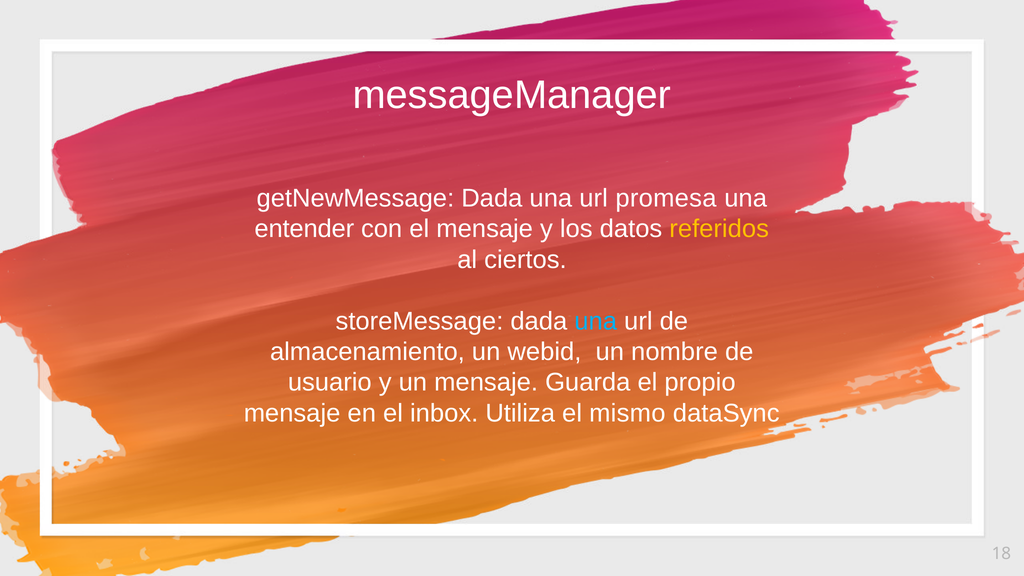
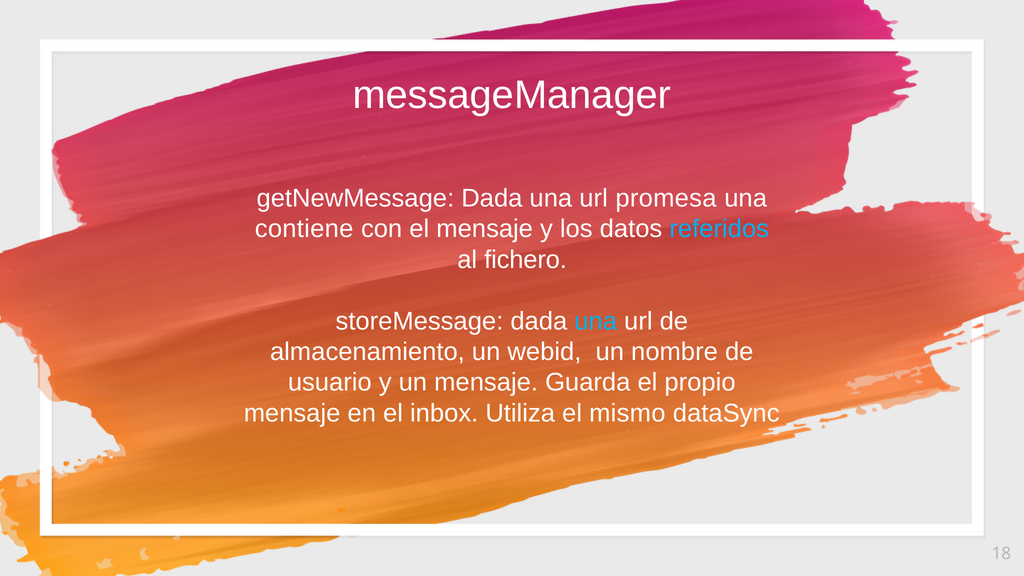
entender: entender -> contiene (304, 229)
referidos colour: yellow -> light blue (719, 229)
ciertos: ciertos -> fichero (526, 260)
